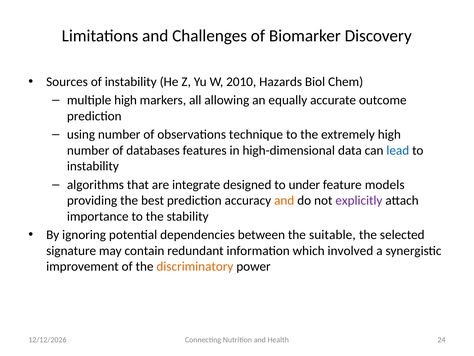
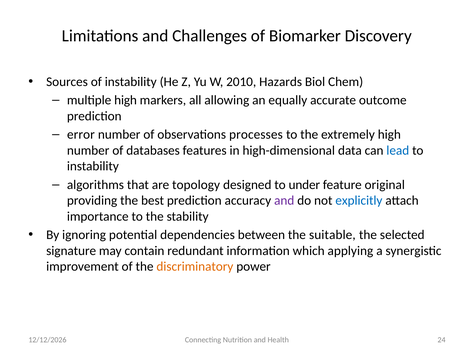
using: using -> error (81, 134)
technique: technique -> processes (256, 134)
integrate: integrate -> topology (196, 185)
models: models -> original (385, 185)
and colour: orange -> purple (284, 200)
explicitly colour: purple -> blue (359, 200)
involved: involved -> applying (350, 250)
